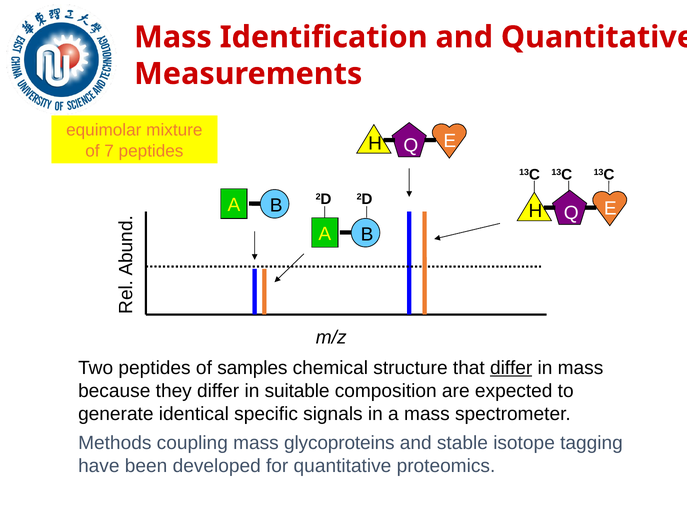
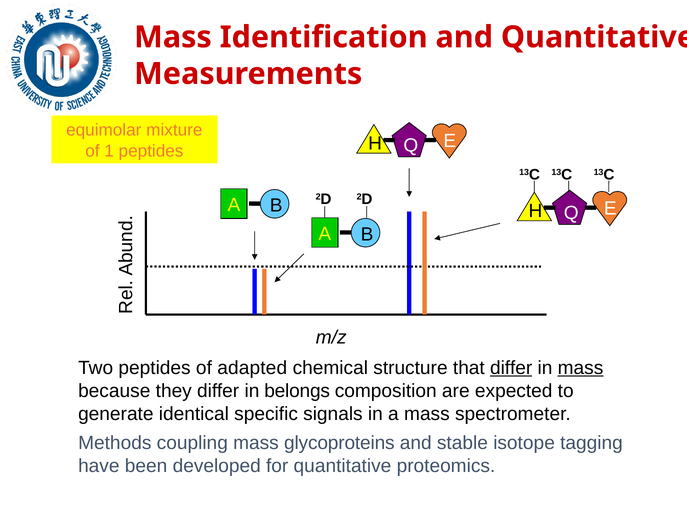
7: 7 -> 1 (109, 151)
samples: samples -> adapted (252, 368)
mass underline: none -> present (580, 368)
suitable: suitable -> belongs (297, 391)
